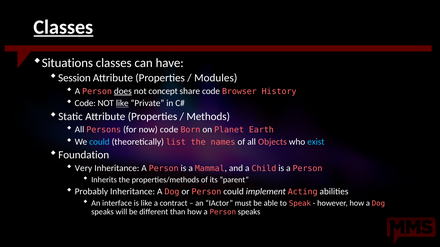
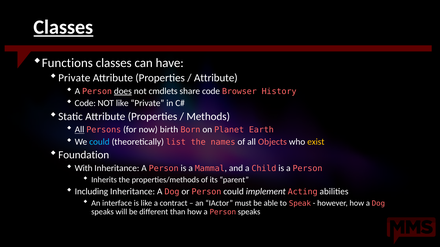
Situations: Situations -> Functions (67, 63)
Session: Session -> Private (74, 78)
Modules: Modules -> Attribute (216, 78)
concept: concept -> cmdlets (163, 91)
like underline: present -> none (122, 103)
All underline: none -> present (80, 130)
now code: code -> birth (169, 130)
exist colour: light blue -> yellow (316, 142)
Very: Very -> With (84, 168)
Probably: Probably -> Including (91, 192)
